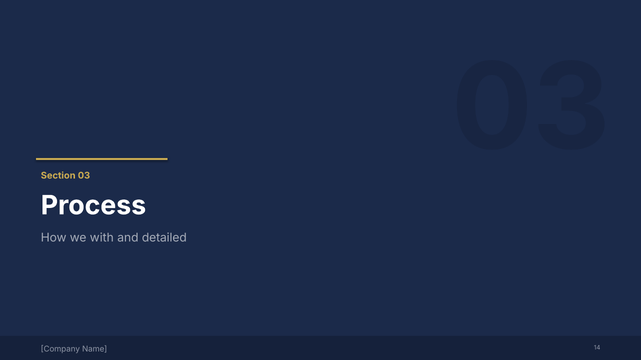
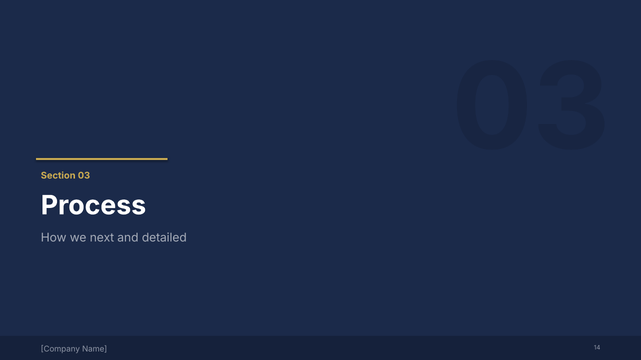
with: with -> next (102, 238)
